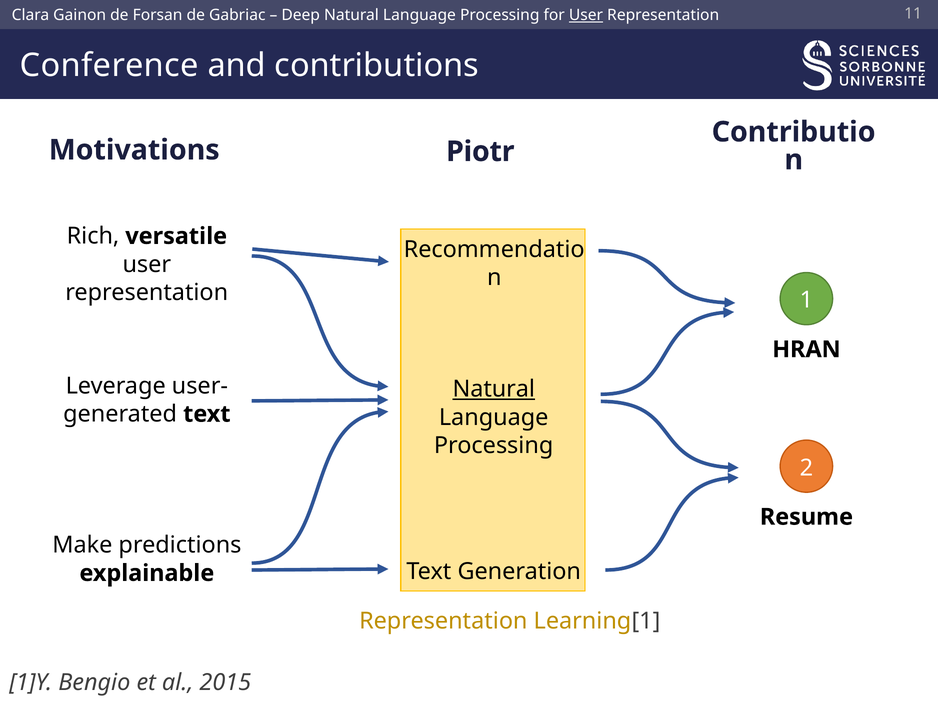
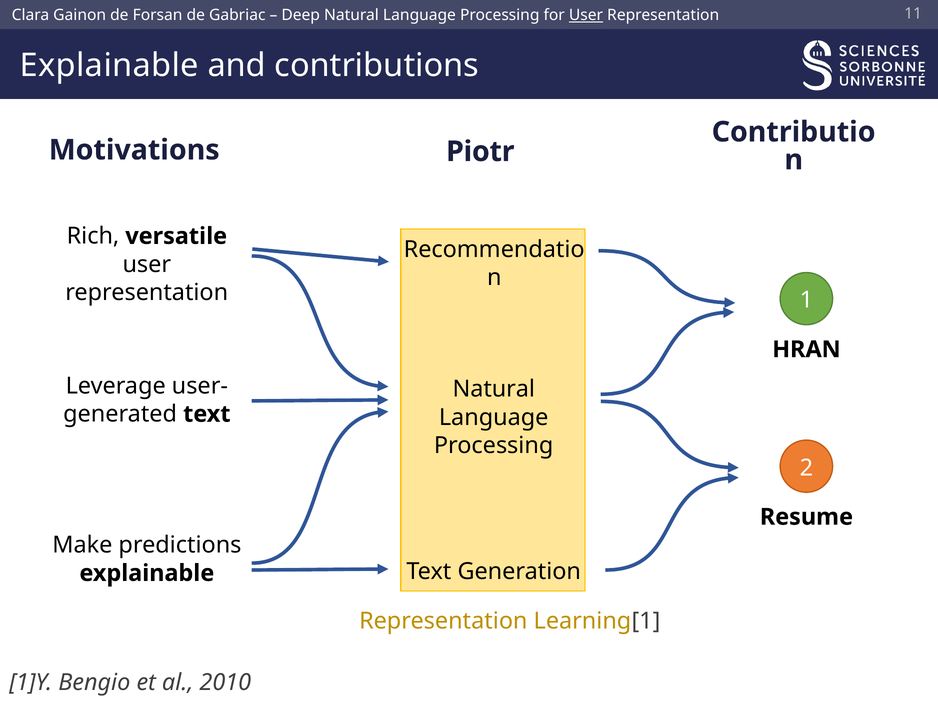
Conference: Conference -> Explainable (109, 65)
Natural underline: present -> none (494, 389)
2015: 2015 -> 2010 (225, 682)
